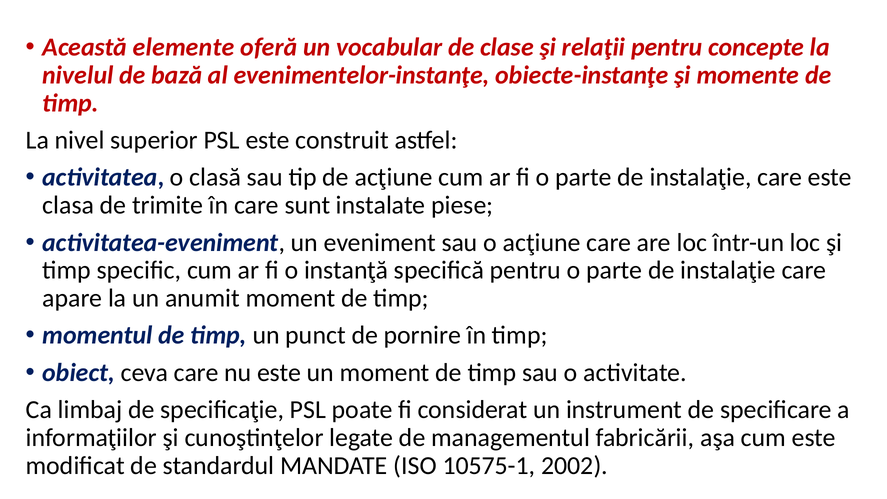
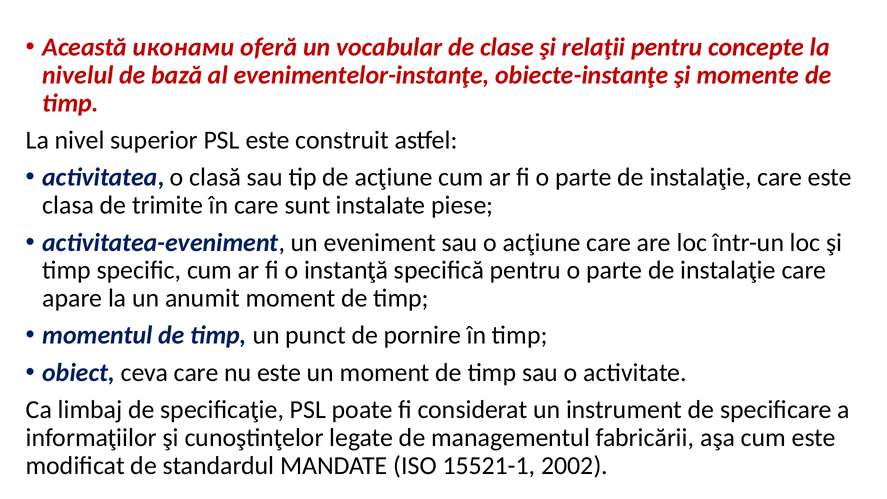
elemente: elemente -> иконами (184, 47)
10575-1: 10575-1 -> 15521-1 (489, 465)
